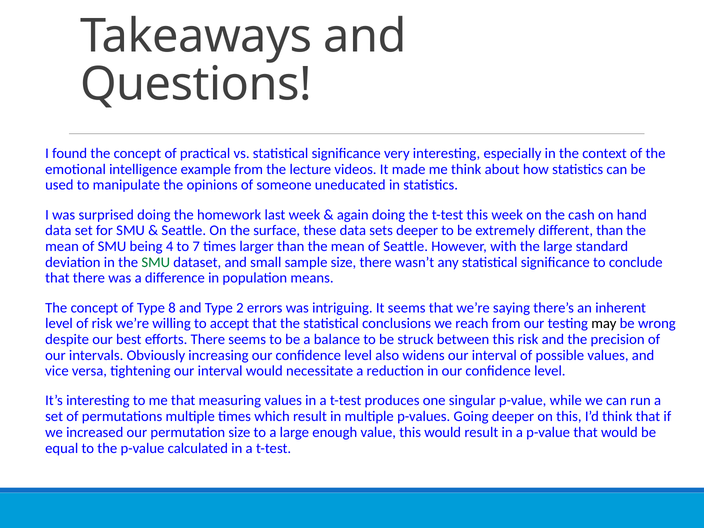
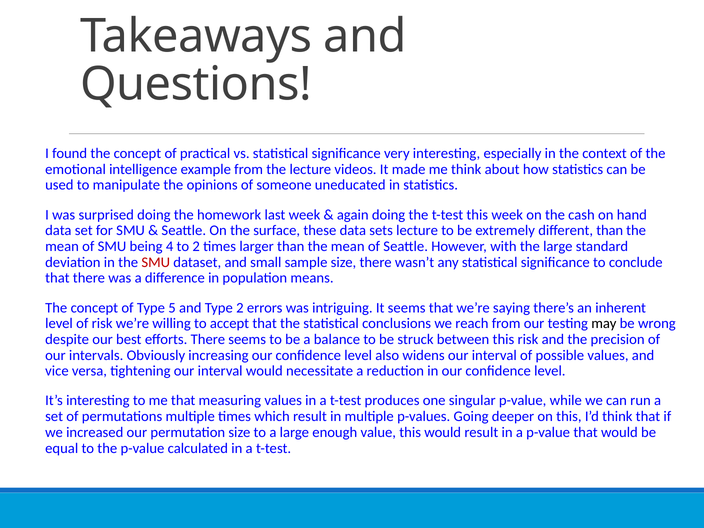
sets deeper: deeper -> lecture (417, 231)
to 7: 7 -> 2 (196, 246)
SMU colour: green -> red (156, 262)
8: 8 -> 5 (172, 308)
